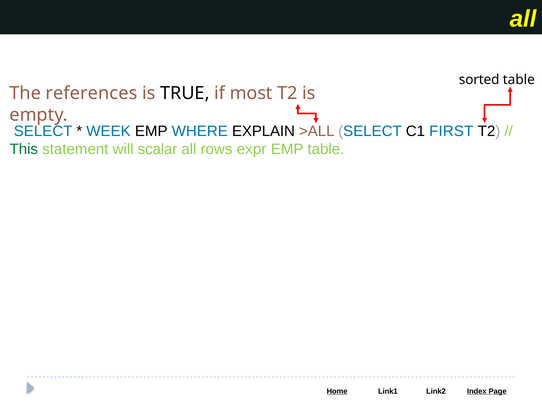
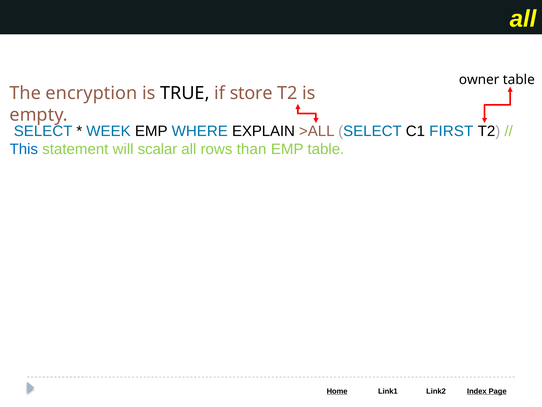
sorted: sorted -> owner (479, 79)
references: references -> encryption (92, 93)
most: most -> store (251, 93)
This colour: green -> blue (24, 149)
expr: expr -> than (252, 149)
